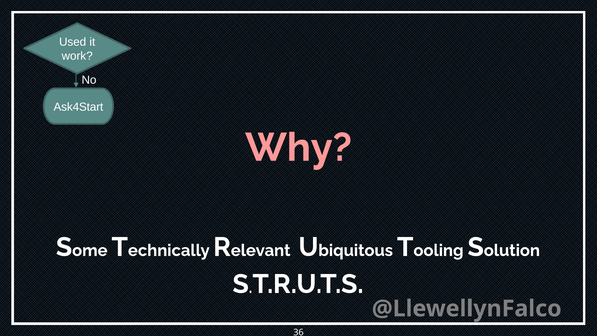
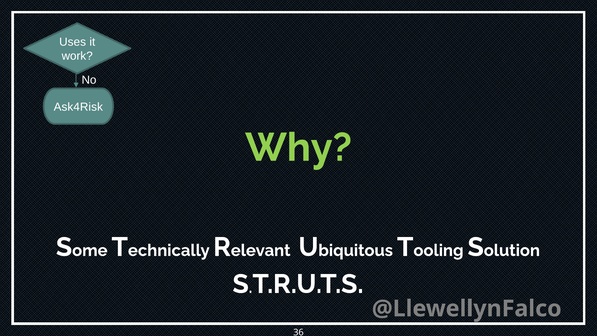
Used: Used -> Uses (73, 42)
Ask4Start: Ask4Start -> Ask4Risk (78, 107)
Why colour: pink -> light green (298, 148)
